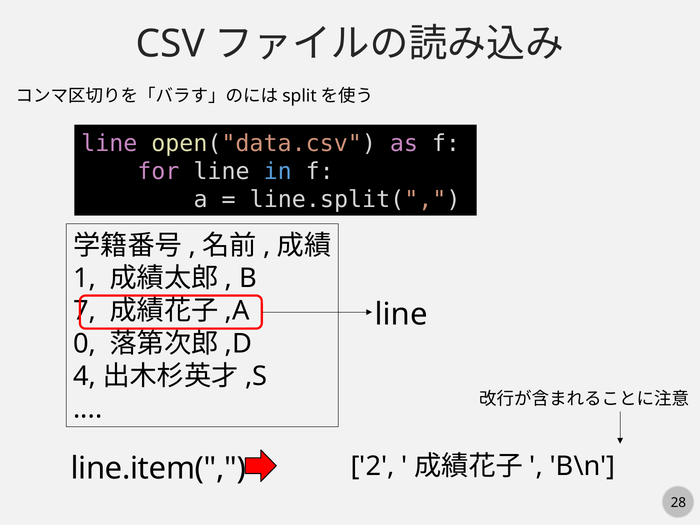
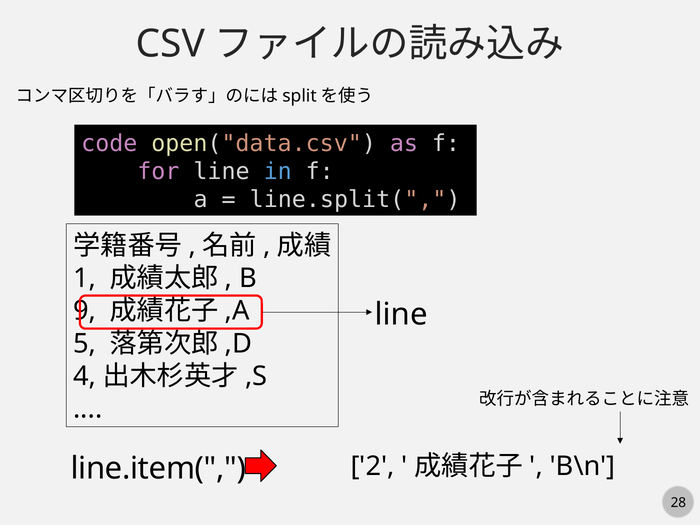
line: line -> code (109, 144)
7: 7 -> 9 (85, 311)
0: 0 -> 5 (85, 344)
